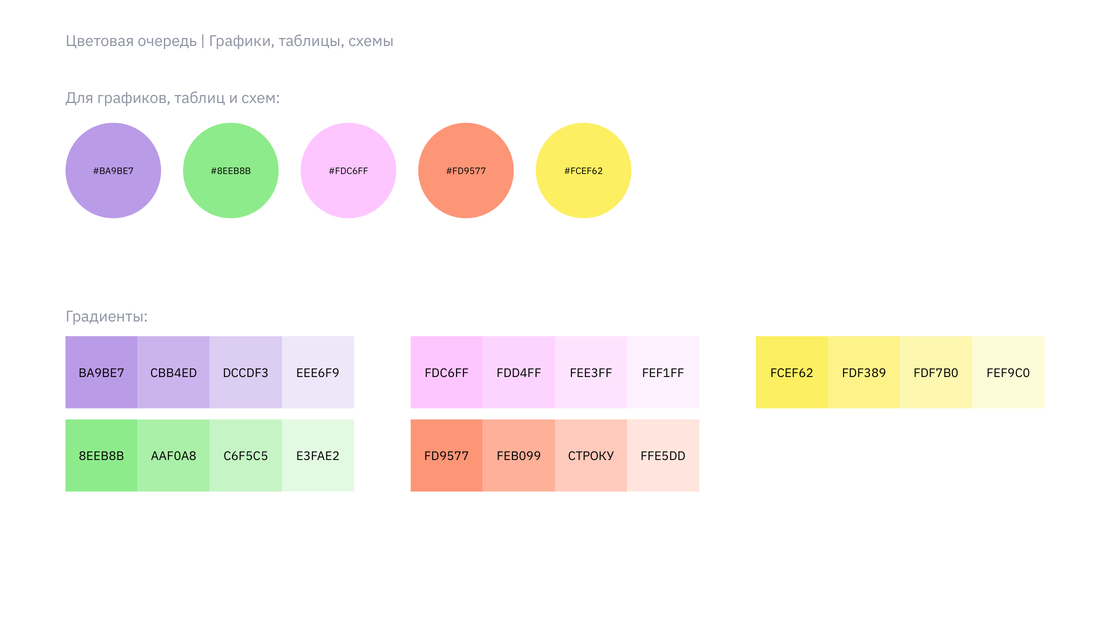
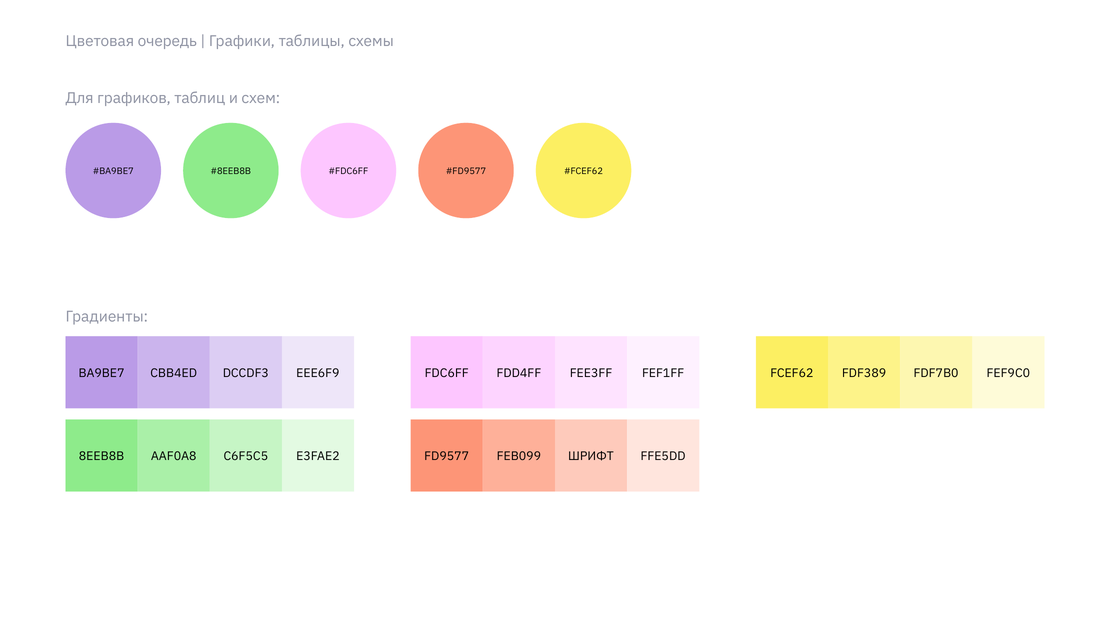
СТРОКУ: СТРОКУ -> ШРИФТ (591, 457)
